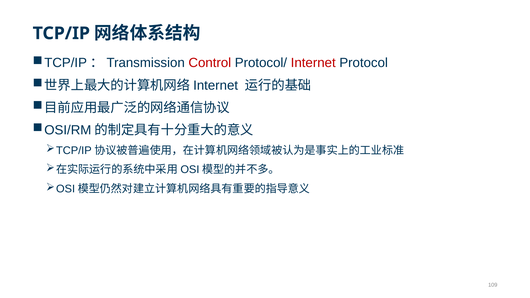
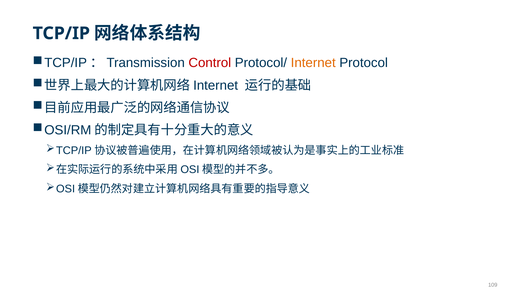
Internet colour: red -> orange (313, 63)
